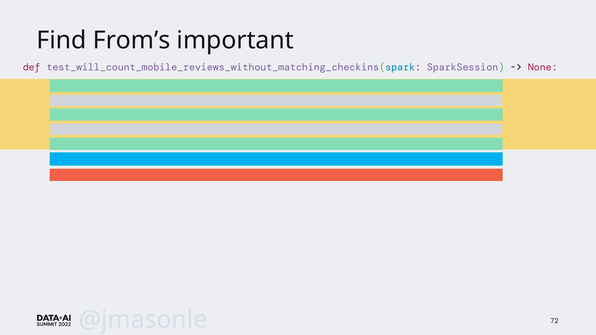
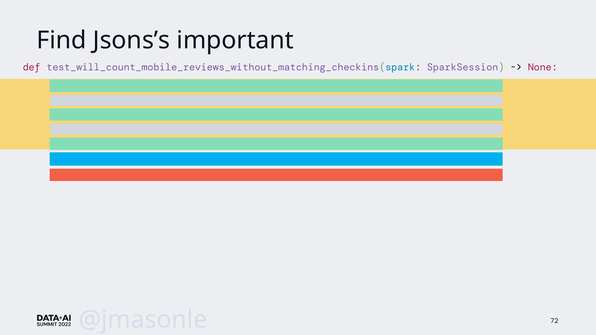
From’s: From’s -> Jsons’s (132, 40)
